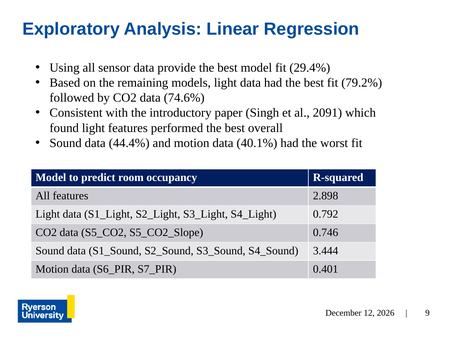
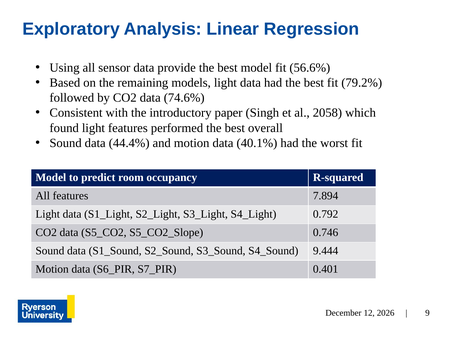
29.4%: 29.4% -> 56.6% (310, 68)
2091: 2091 -> 2058 (327, 113)
2.898: 2.898 -> 7.894 (326, 196)
3.444: 3.444 -> 9.444 (326, 251)
